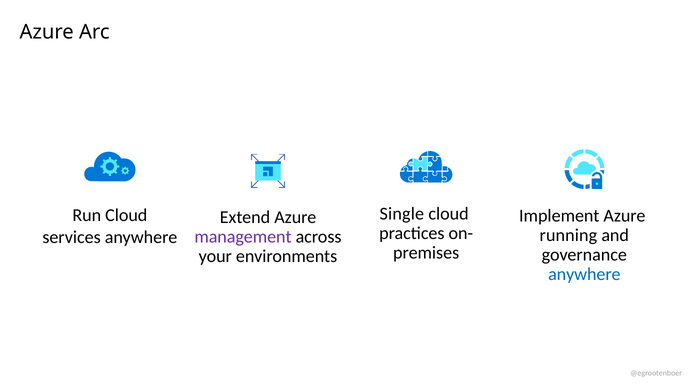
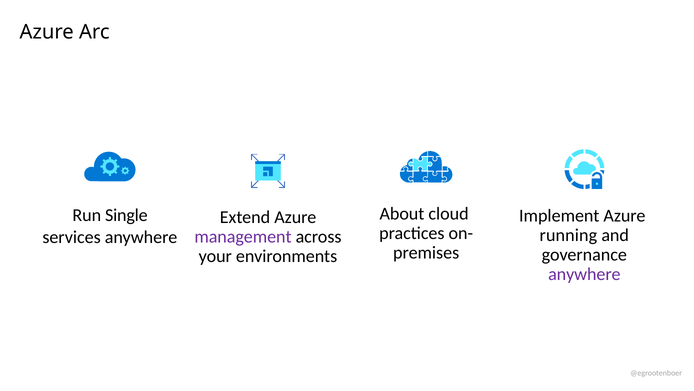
Single: Single -> About (402, 213)
Run Cloud: Cloud -> Single (126, 215)
anywhere colour: blue -> purple (584, 274)
